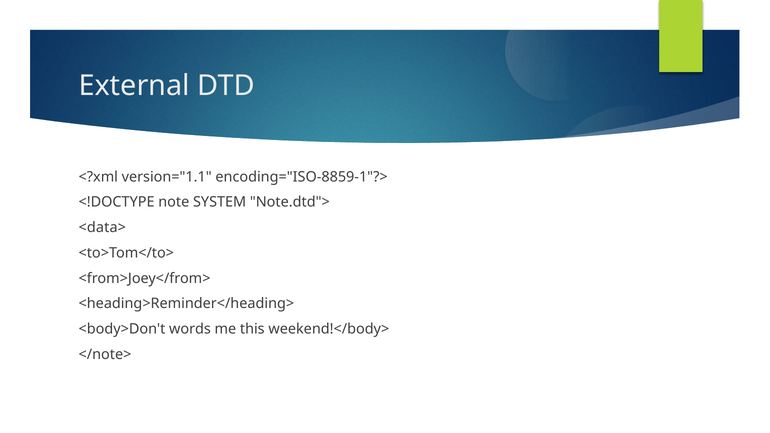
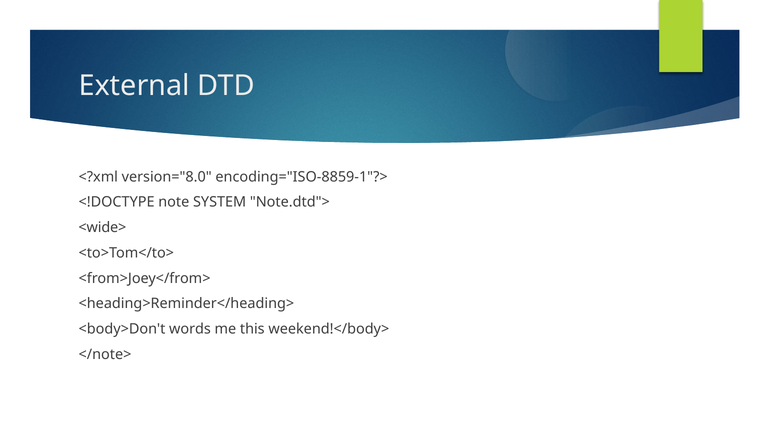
version="1.1: version="1.1 -> version="8.0 (167, 177)
<data>: <data> -> <wide> (102, 228)
